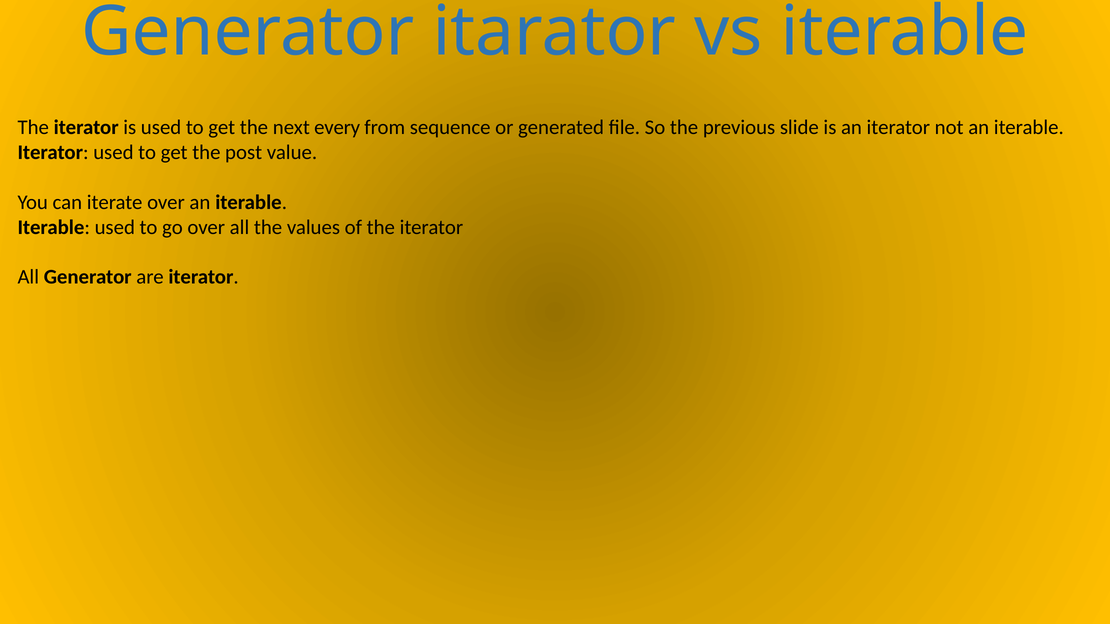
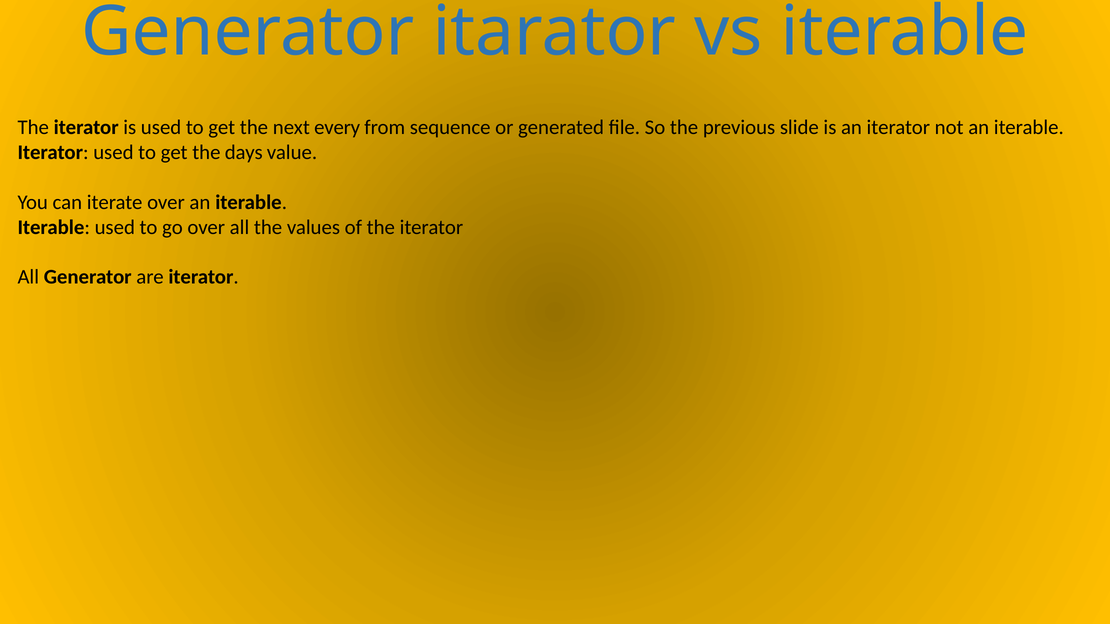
post: post -> days (244, 152)
